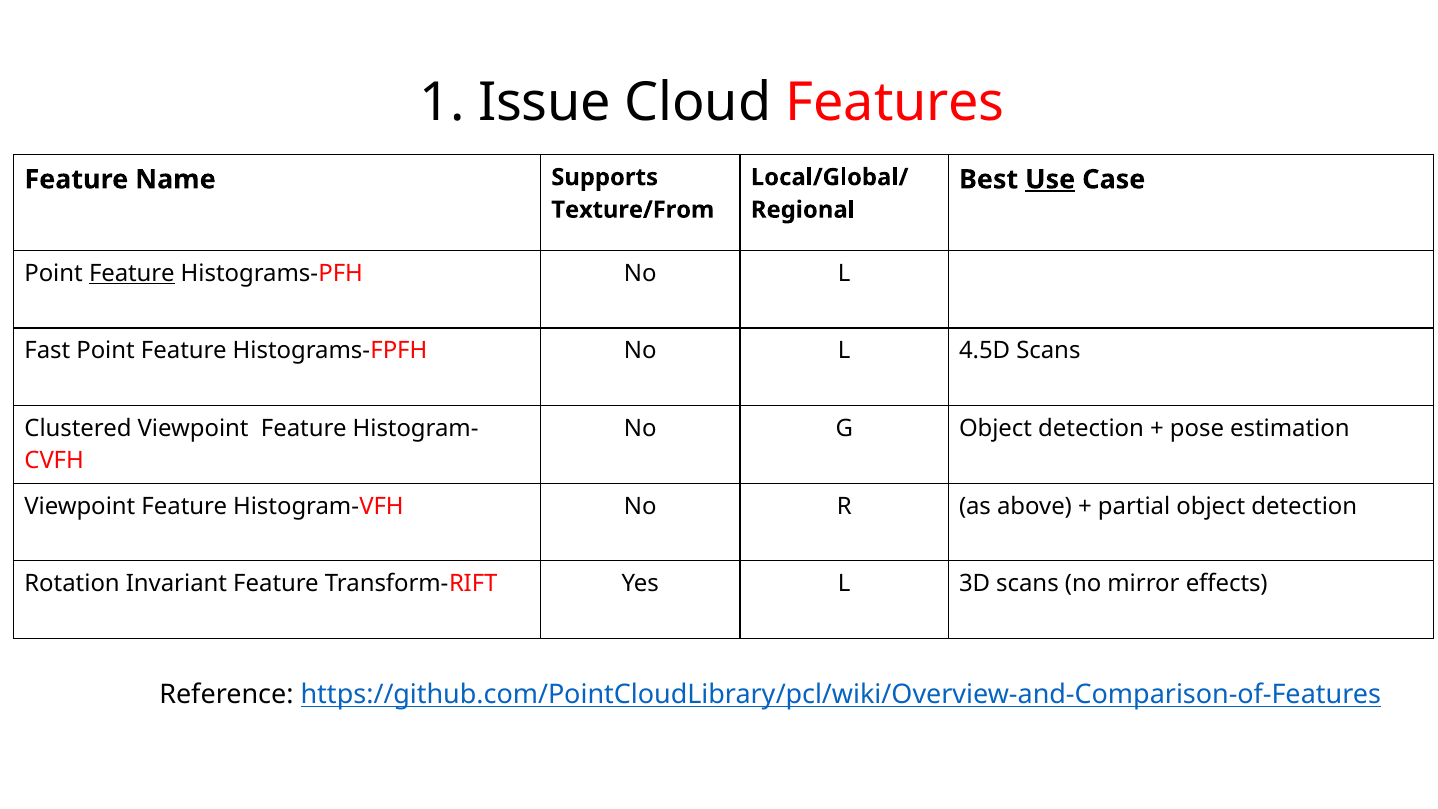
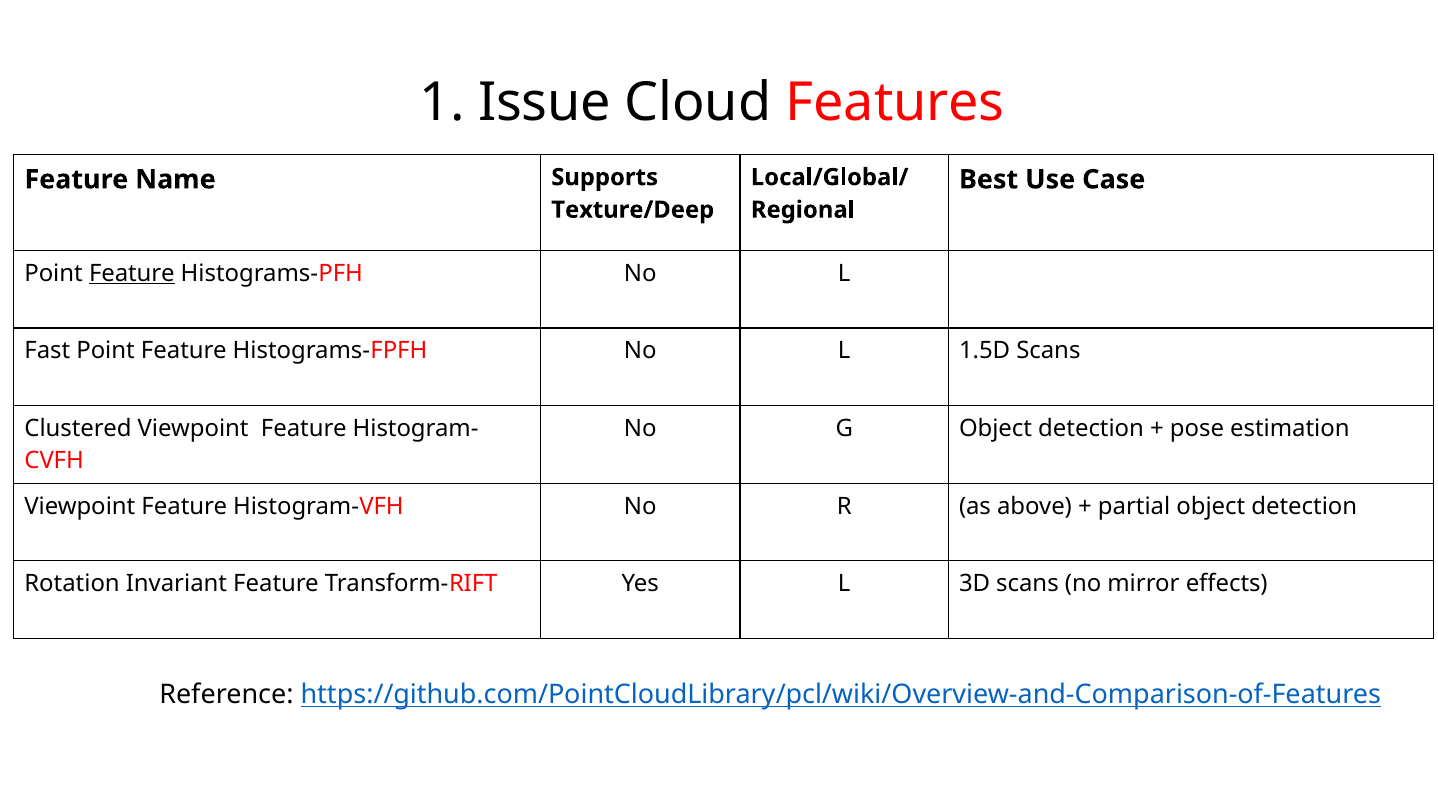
Use underline: present -> none (1050, 179)
Texture/From: Texture/From -> Texture/Deep (633, 210)
4.5D: 4.5D -> 1.5D (985, 351)
